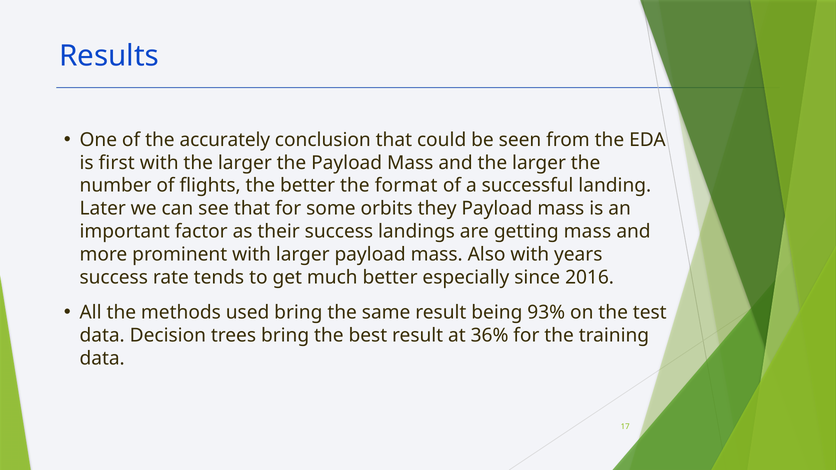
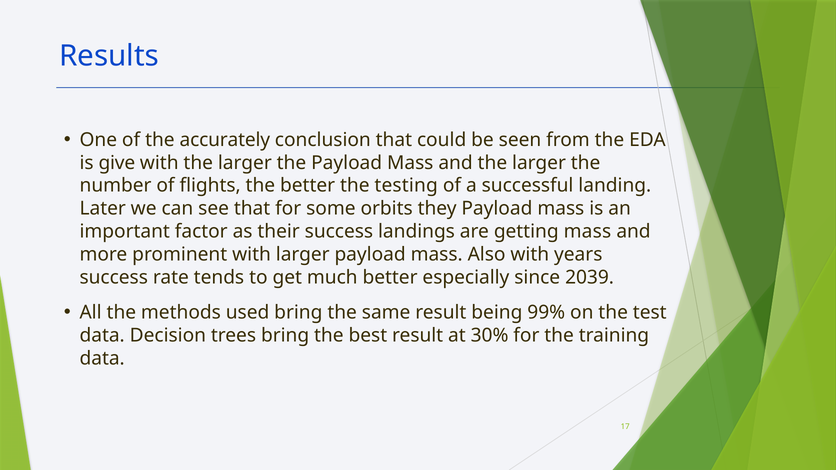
first: first -> give (117, 163)
format: format -> testing (406, 186)
2016: 2016 -> 2039 (590, 278)
93%: 93% -> 99% (546, 313)
36%: 36% -> 30% (490, 336)
